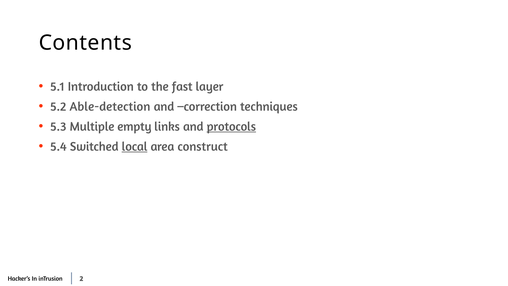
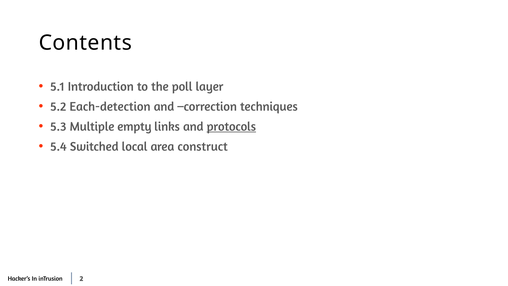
fast: fast -> poll (182, 86)
Able-detection: Able-detection -> Each-detection (110, 106)
local underline: present -> none (135, 147)
